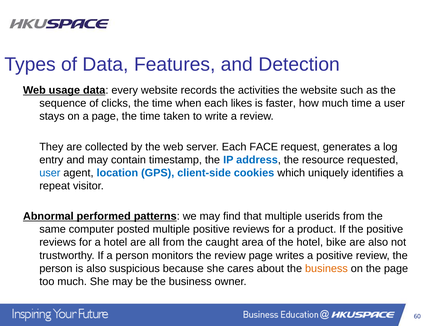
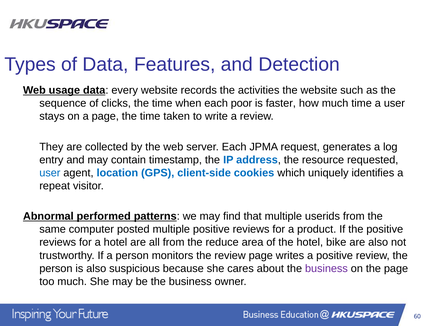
likes: likes -> poor (241, 103)
FACE: FACE -> JPMA (264, 147)
caught: caught -> reduce (222, 242)
business colour: orange -> purple (326, 268)
